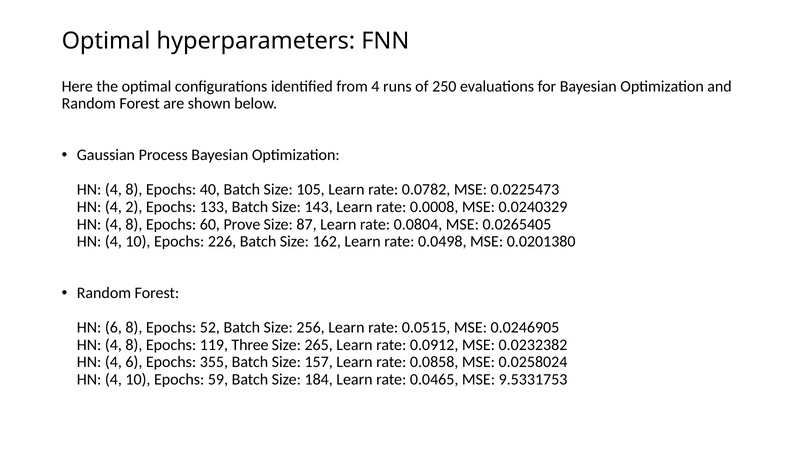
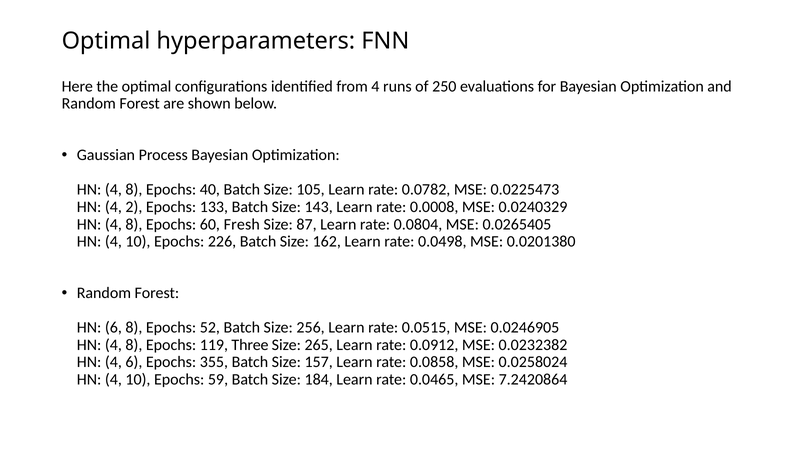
Prove: Prove -> Fresh (242, 224)
9.5331753: 9.5331753 -> 7.2420864 (533, 379)
